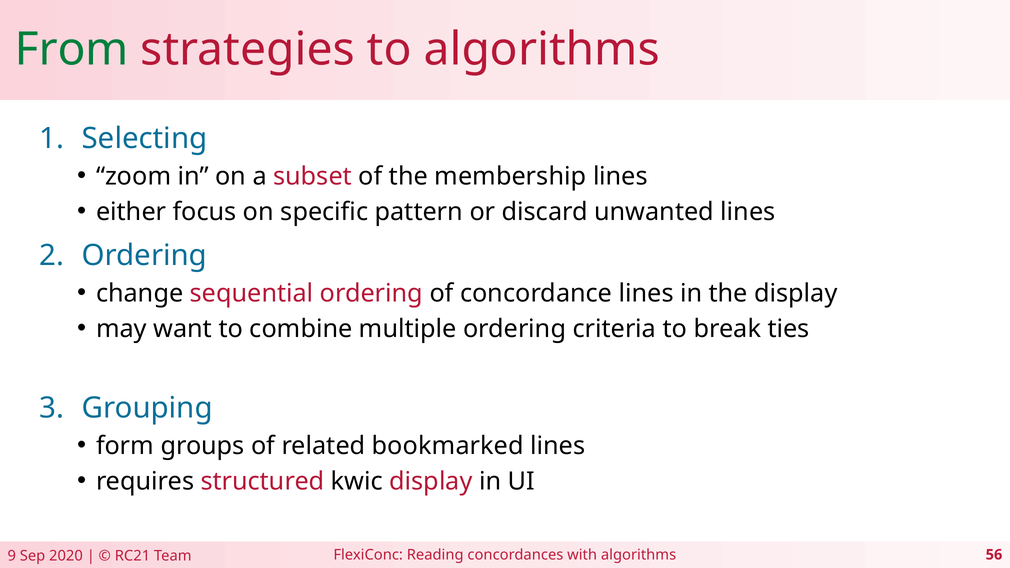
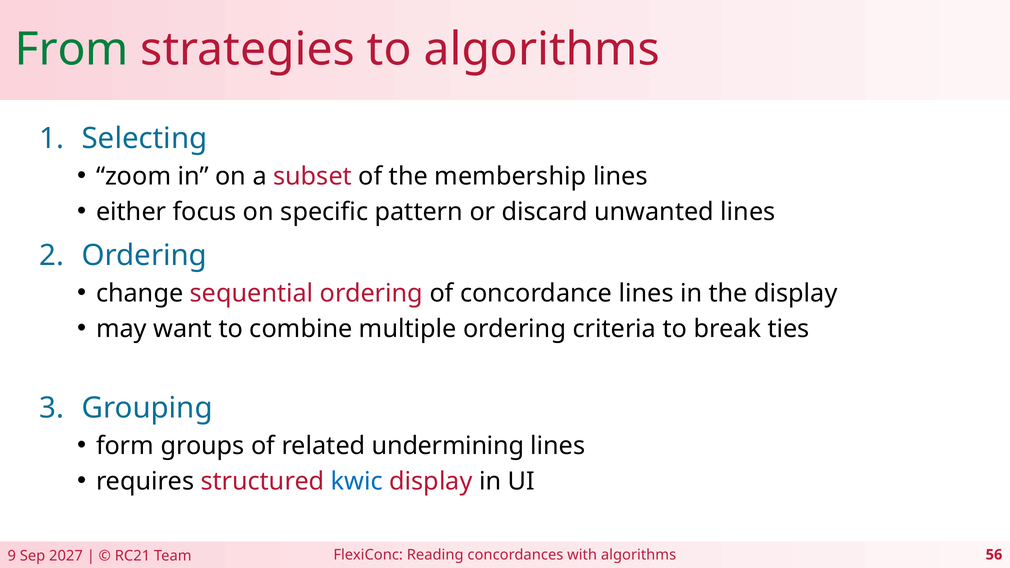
bookmarked: bookmarked -> undermining (448, 446)
kwic colour: black -> blue (357, 481)
2020: 2020 -> 2027 (66, 556)
